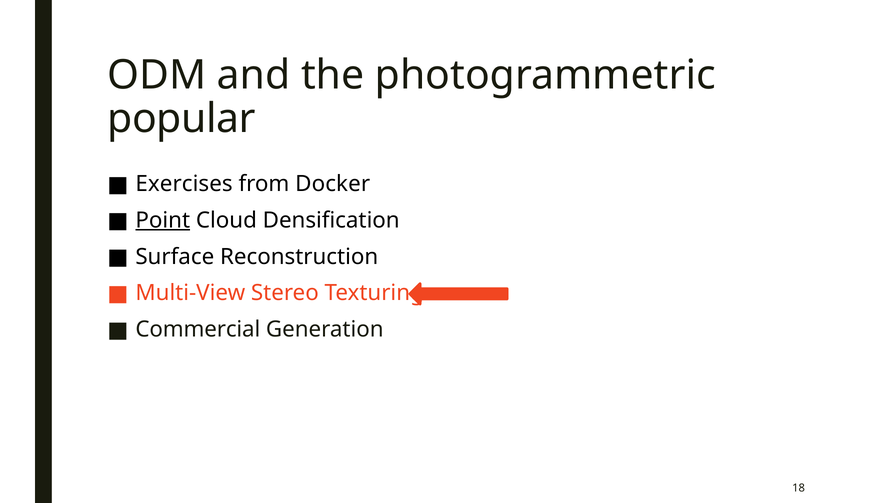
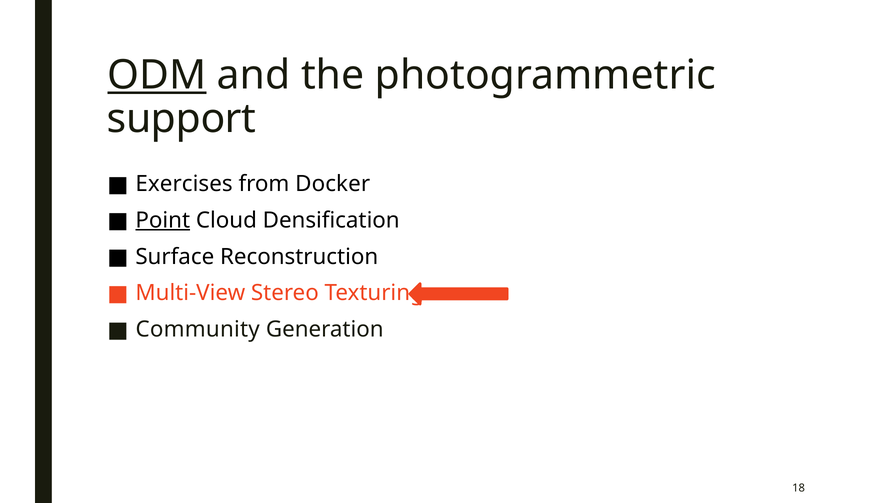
ODM underline: none -> present (157, 75)
popular: popular -> support (181, 119)
Commercial: Commercial -> Community (198, 329)
